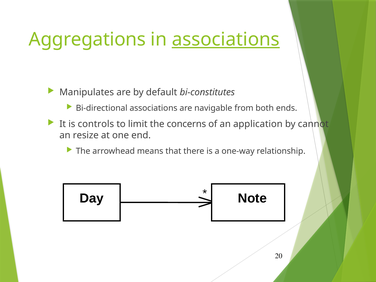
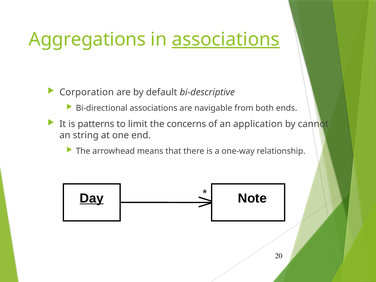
Manipulates: Manipulates -> Corporation (87, 92)
bi-constitutes: bi-constitutes -> bi-descriptive (207, 92)
controls: controls -> patterns (96, 124)
resize: resize -> string (86, 135)
Day underline: none -> present (92, 198)
